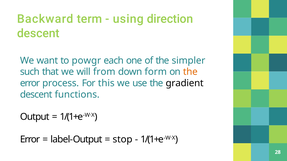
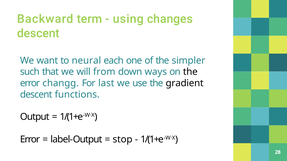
direction: direction -> changes (170, 19)
powgr: powgr -> neural (86, 61)
form: form -> ways (156, 72)
the colour: orange -> black (190, 72)
process: process -> changg (61, 83)
this: this -> last (106, 83)
